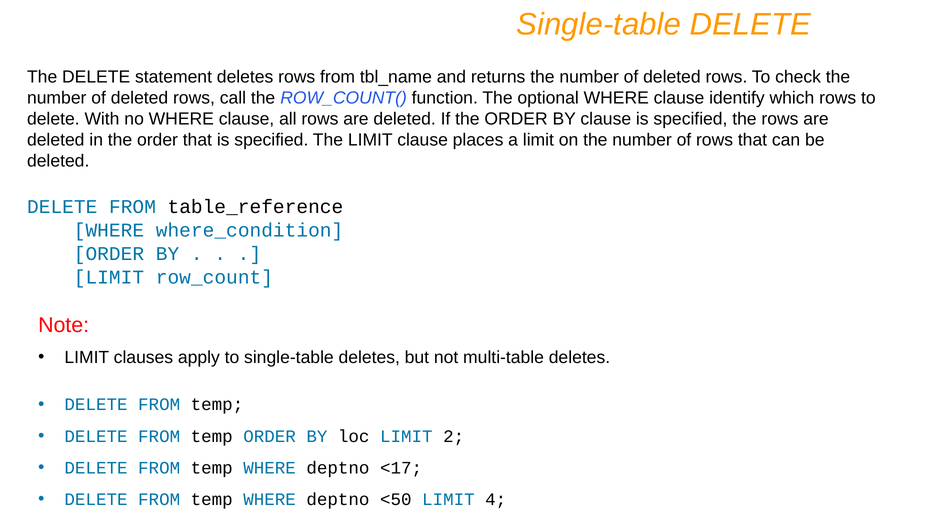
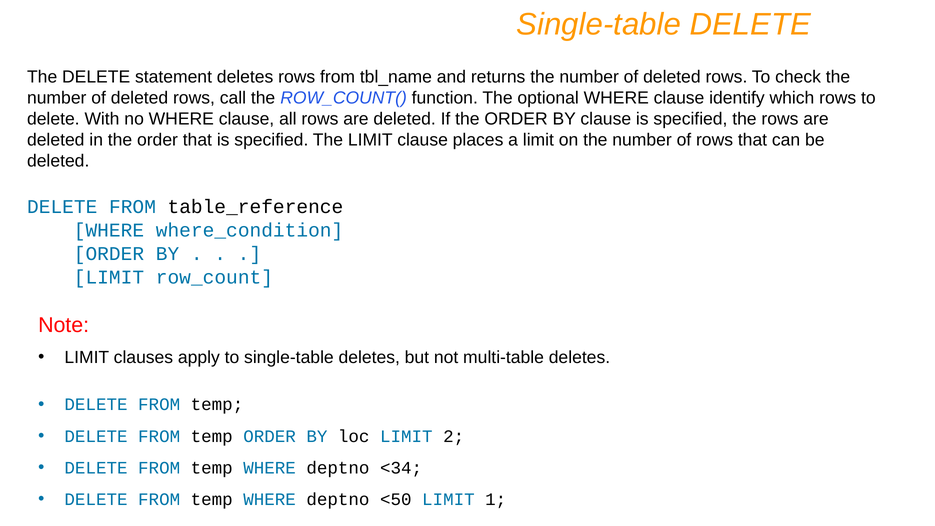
<17: <17 -> <34 (401, 468)
4: 4 -> 1 (496, 499)
